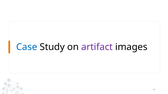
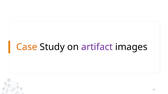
Case colour: blue -> orange (27, 47)
